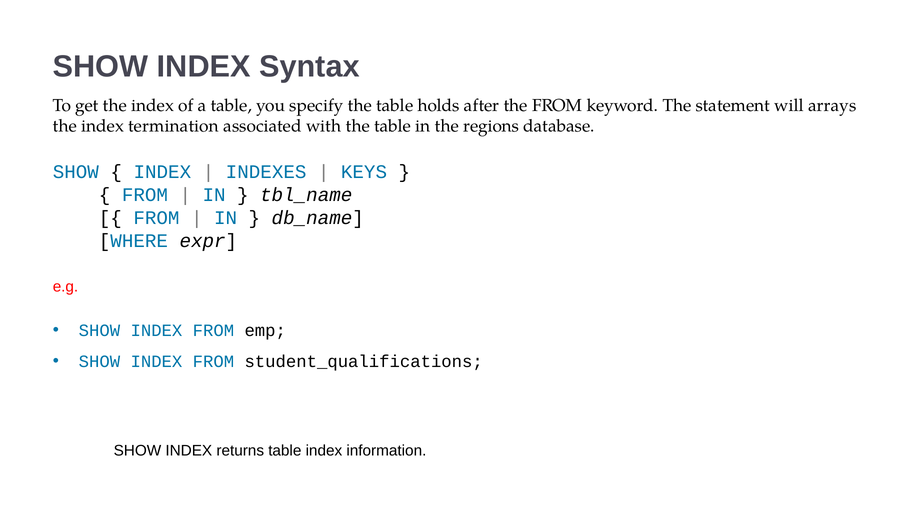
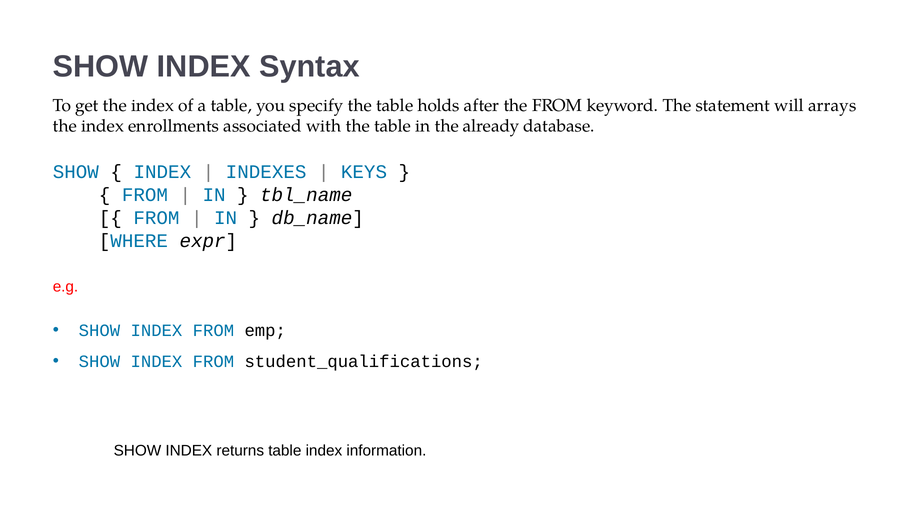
termination: termination -> enrollments (174, 126)
regions: regions -> already (491, 126)
